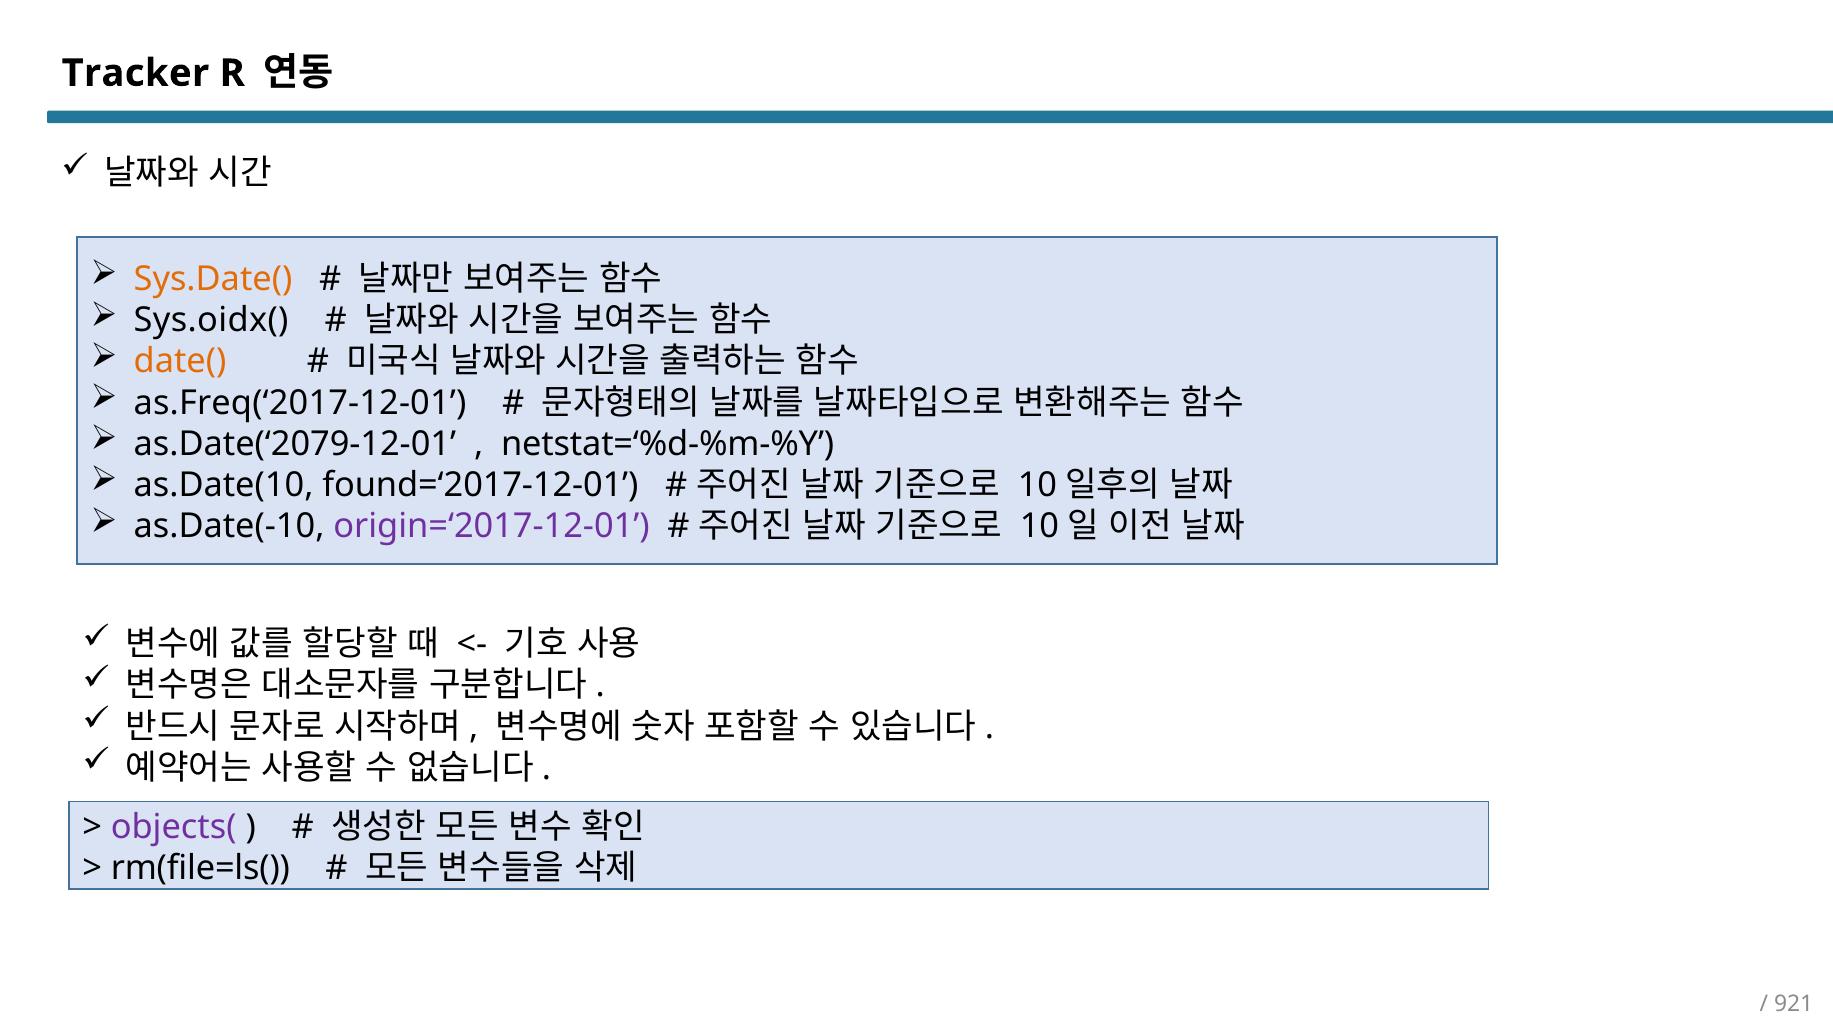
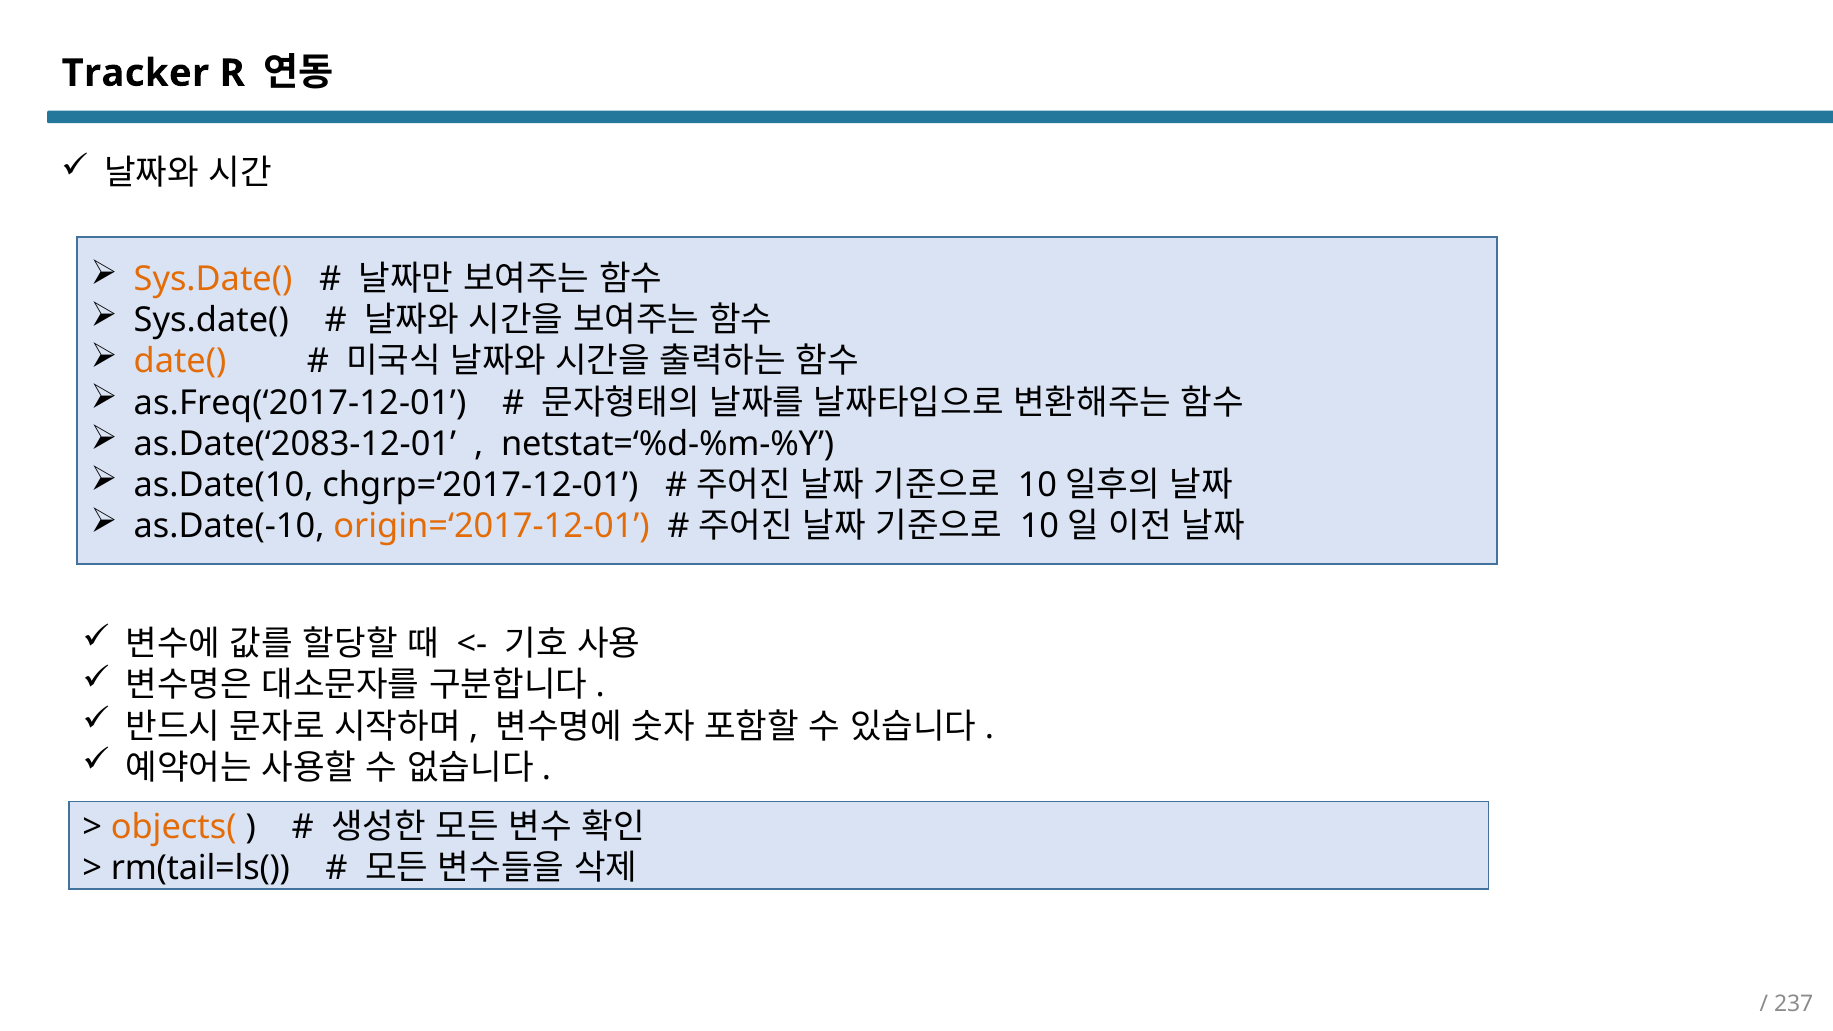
Sys.oidx(: Sys.oidx( -> Sys.date( (211, 320)
as.Date(‘2079-12-01: as.Date(‘2079-12-01 -> as.Date(‘2083-12-01 (295, 444)
found=‘2017-12-01: found=‘2017-12-01 -> chgrp=‘2017-12-01 (480, 485)
origin=‘2017-12-01 colour: purple -> orange (492, 527)
objects( colour: purple -> orange (174, 827)
rm(file=ls(: rm(file=ls( -> rm(tail=ls( (200, 868)
921: 921 -> 237 (1794, 1004)
